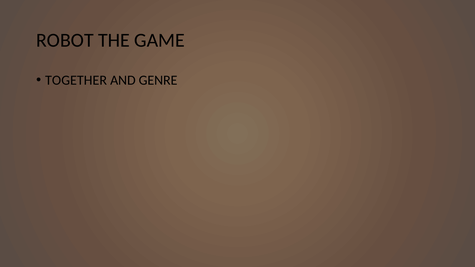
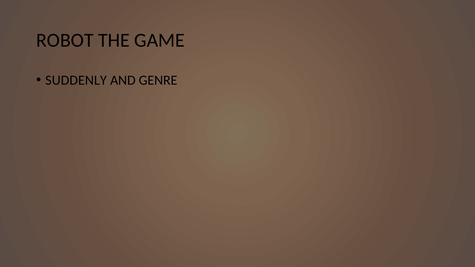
TOGETHER: TOGETHER -> SUDDENLY (76, 80)
